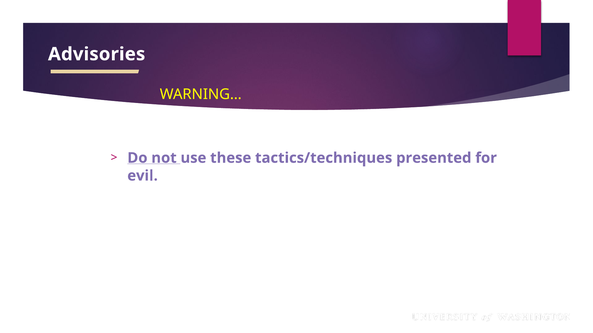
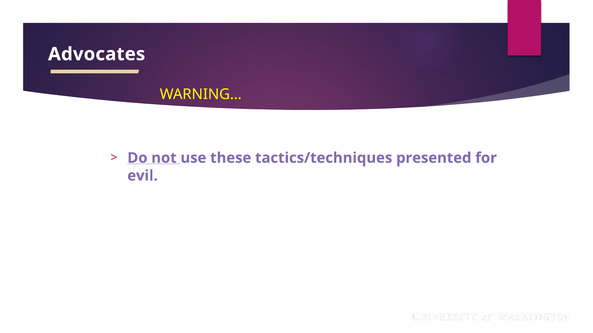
Advisories: Advisories -> Advocates (97, 54)
